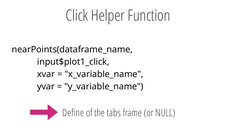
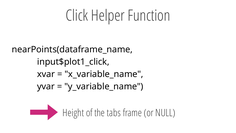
Define: Define -> Height (73, 113)
